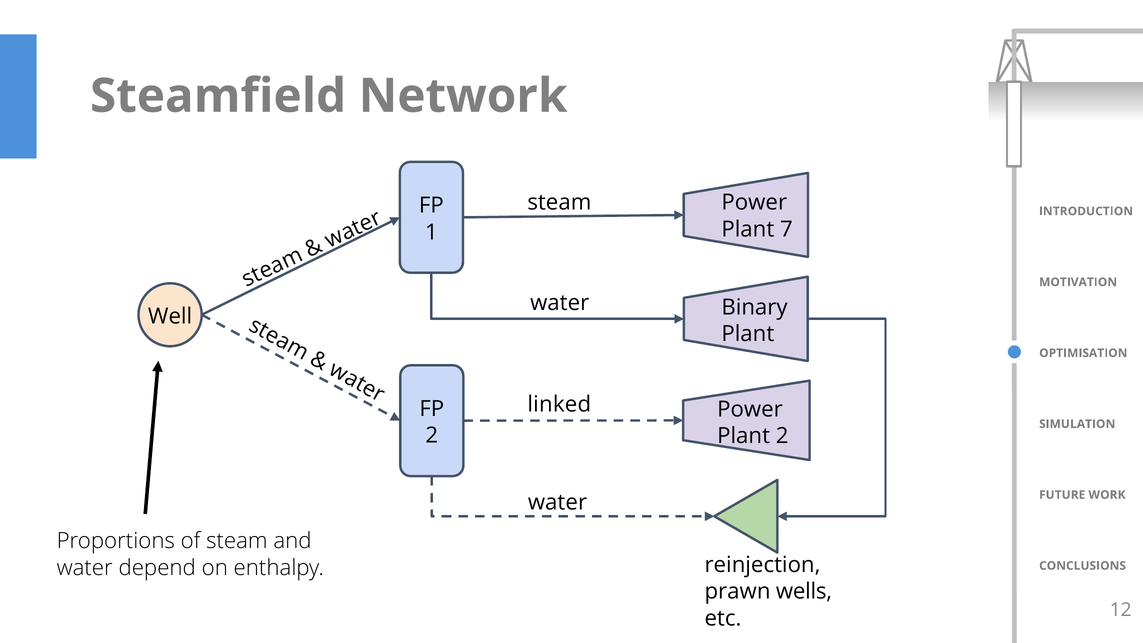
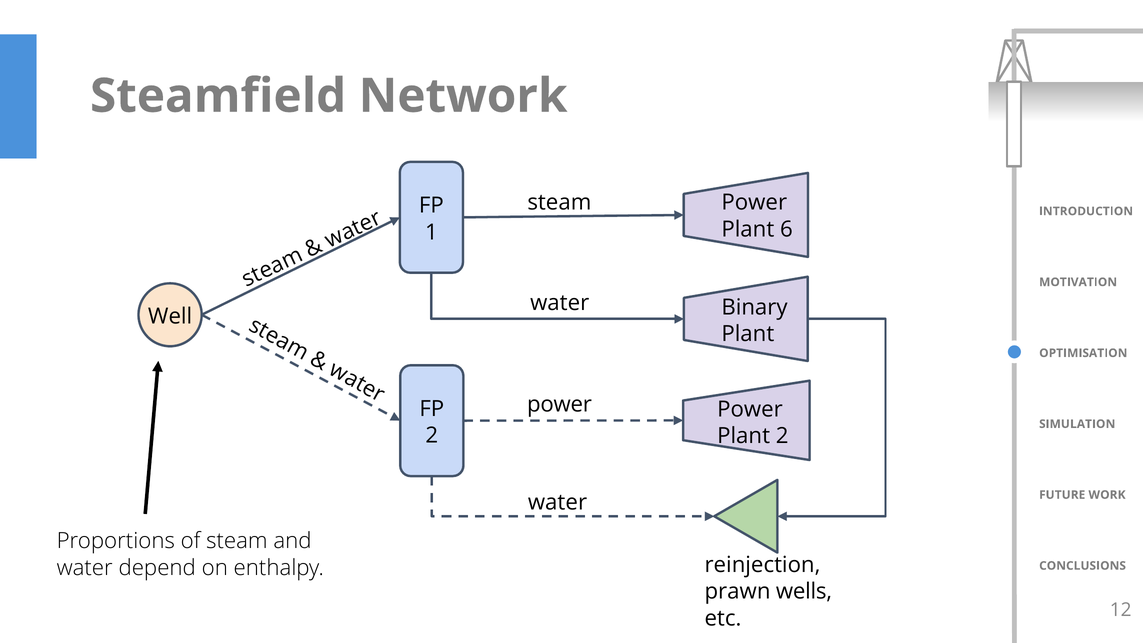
7: 7 -> 6 (786, 229)
linked: linked -> power (559, 404)
